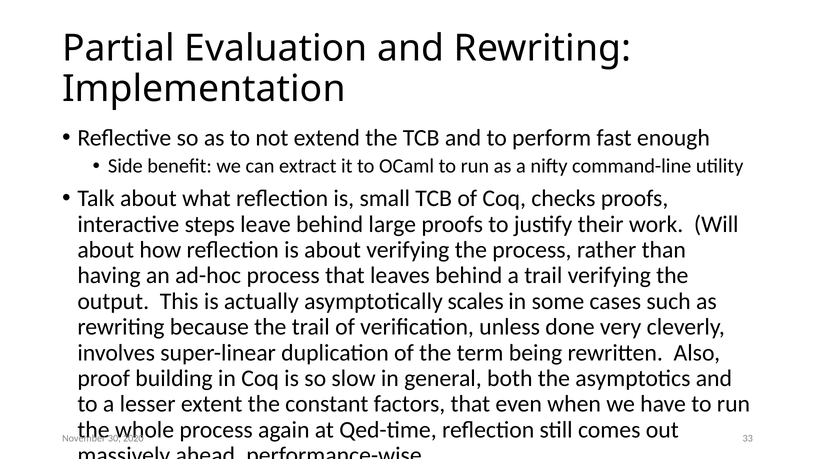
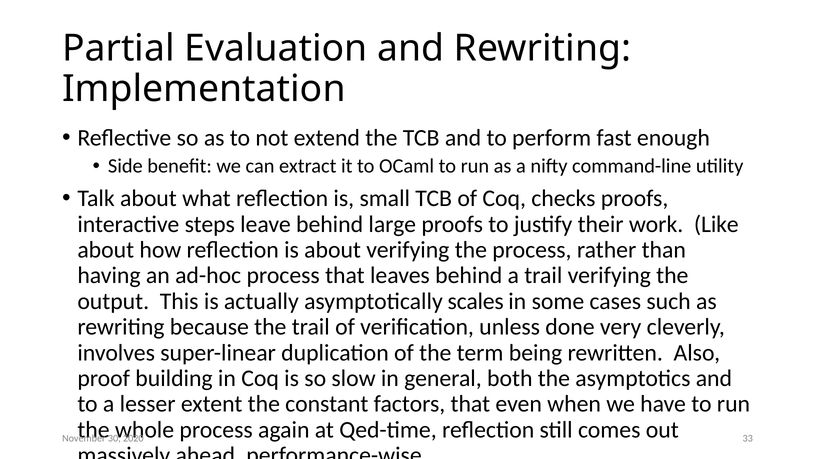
Will: Will -> Like (716, 224)
